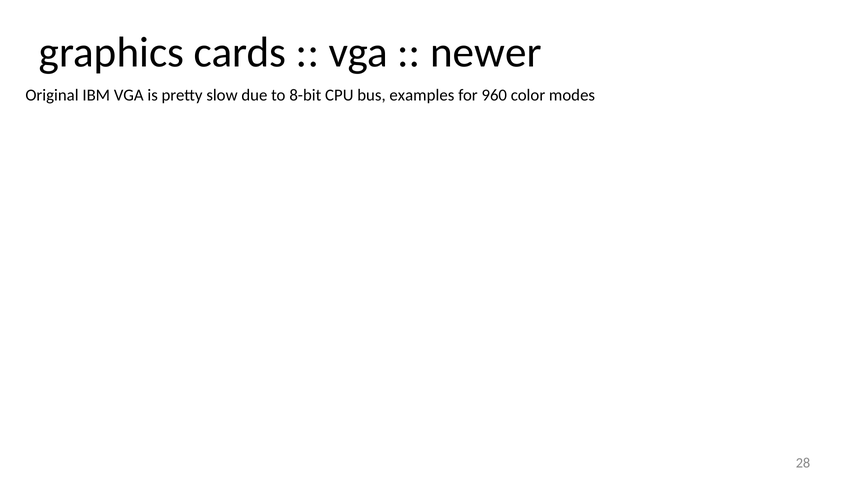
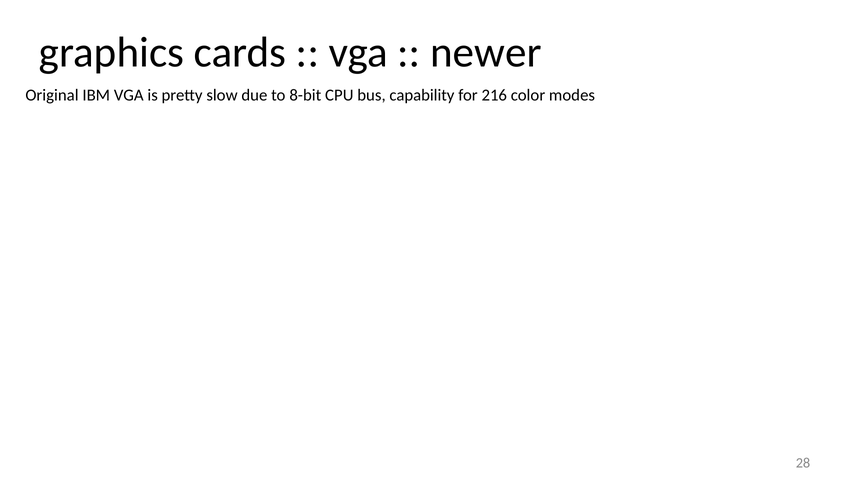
examples: examples -> capability (422, 95)
960: 960 -> 216 (494, 95)
